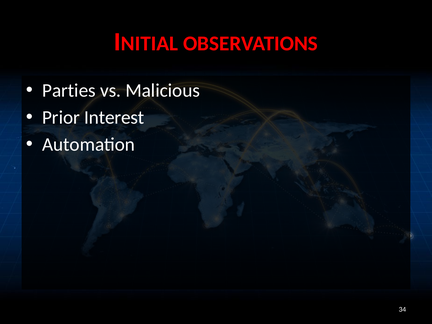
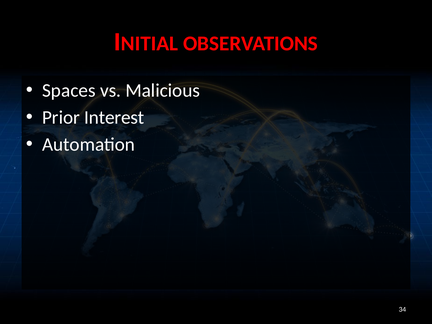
Parties: Parties -> Spaces (69, 91)
